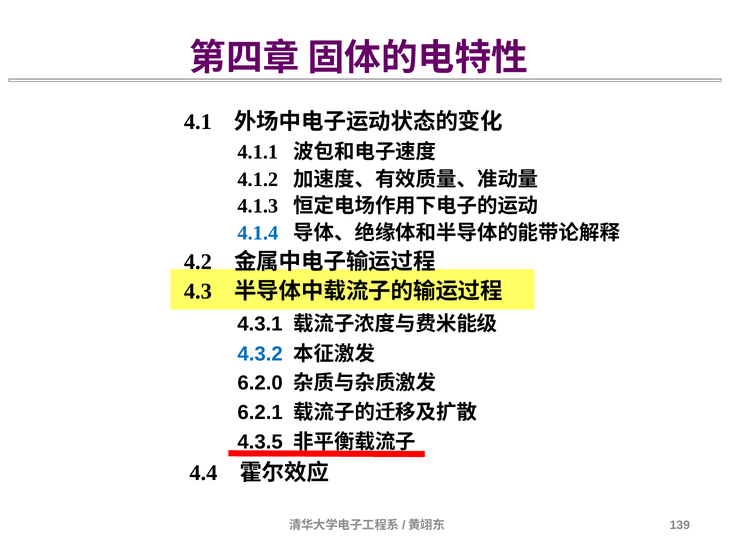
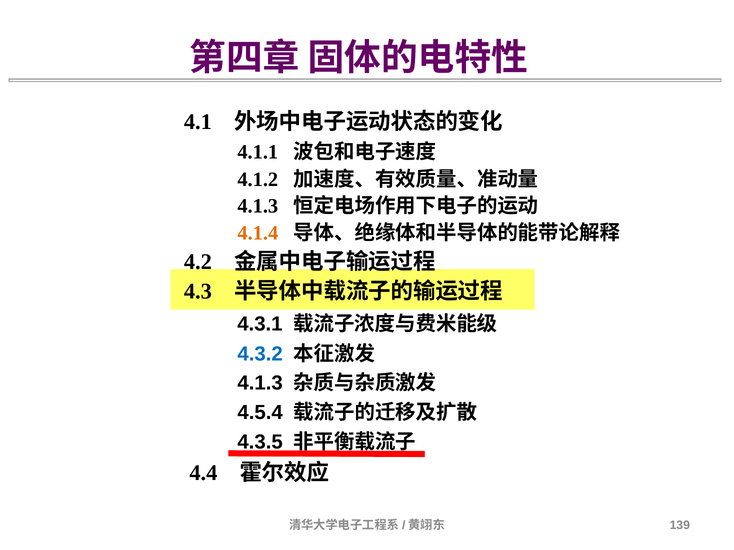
4.1.4 colour: blue -> orange (258, 233)
6.2.0: 6.2.0 -> 4.1.3 (260, 384)
6.2.1: 6.2.1 -> 4.5.4 (260, 413)
